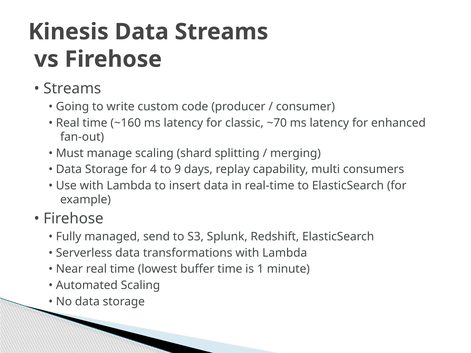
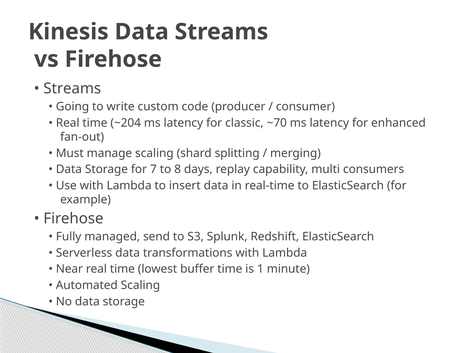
~160: ~160 -> ~204 (126, 123)
4: 4 -> 7 (153, 170)
9: 9 -> 8 (178, 170)
